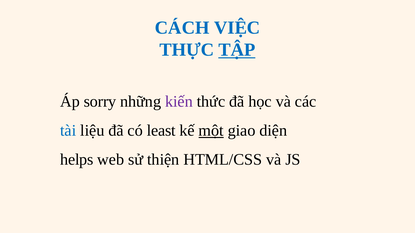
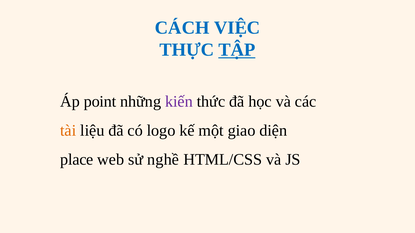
sorry: sorry -> point (100, 102)
tài colour: blue -> orange (68, 131)
least: least -> logo (161, 131)
một underline: present -> none (211, 131)
helps: helps -> place (77, 160)
thiện: thiện -> nghề (163, 160)
